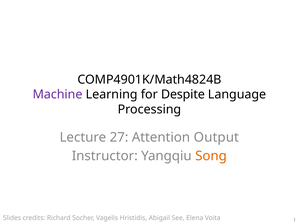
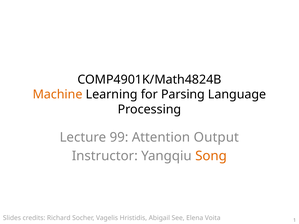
Machine colour: purple -> orange (58, 95)
Despite: Despite -> Parsing (183, 95)
27: 27 -> 99 (119, 137)
